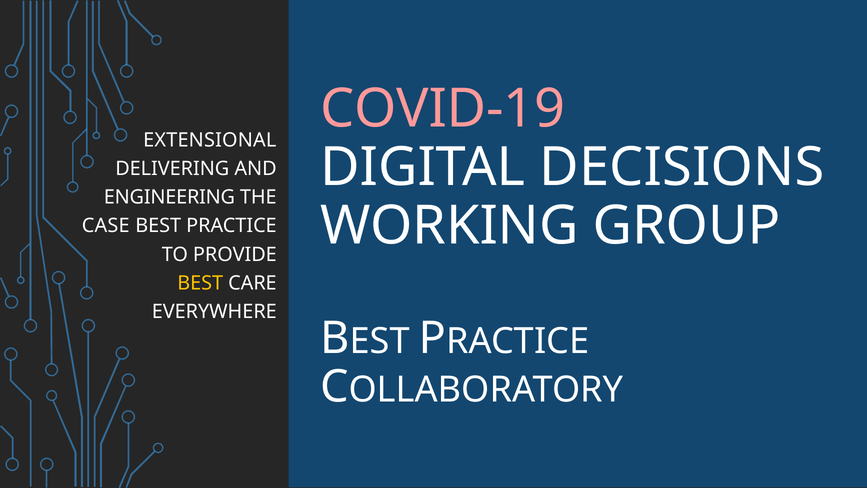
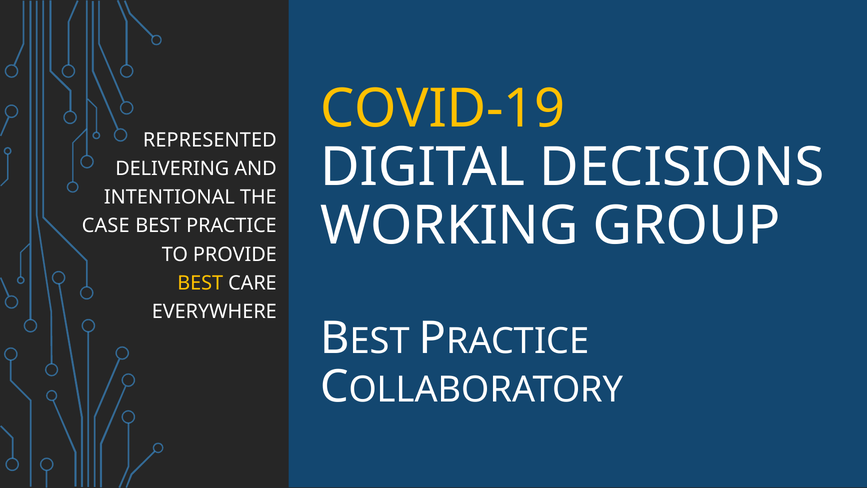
COVID-19 colour: pink -> yellow (443, 109)
EXTENSIONAL: EXTENSIONAL -> REPRESENTED (210, 140)
ENGINEERING: ENGINEERING -> INTENTIONAL (169, 197)
